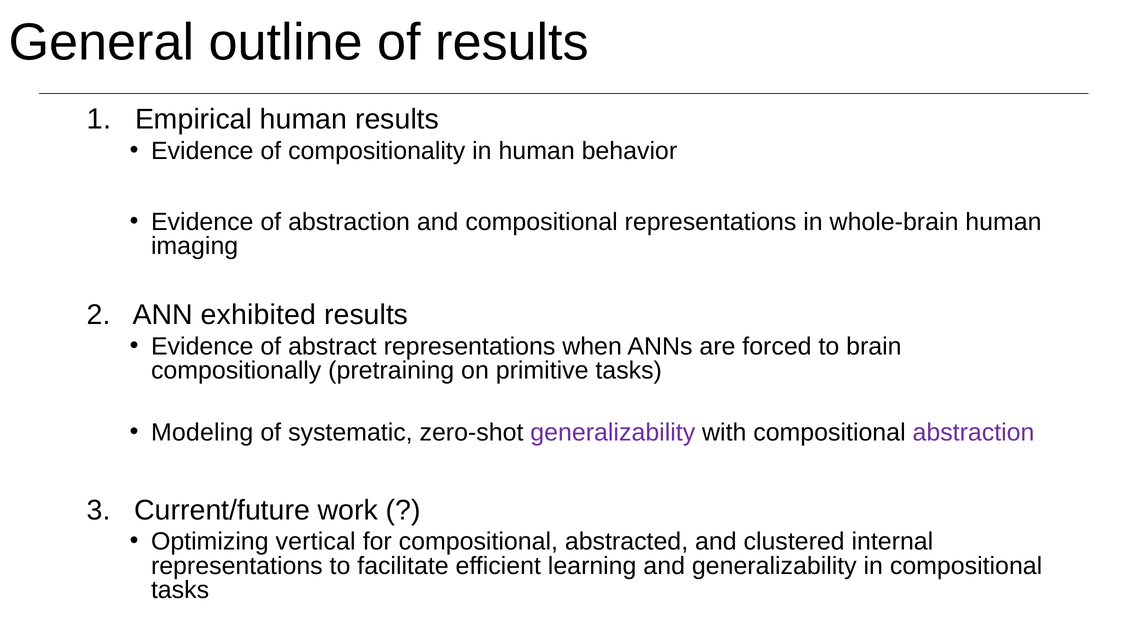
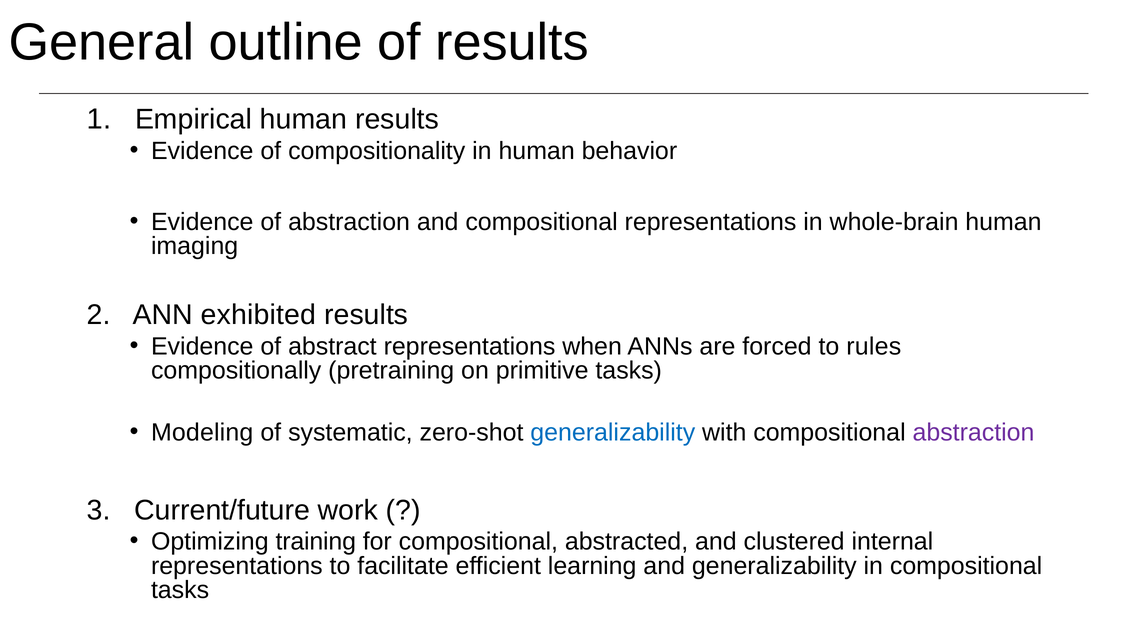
brain: brain -> rules (874, 346)
generalizability colour: purple -> blue (613, 432)
vertical: vertical -> training (316, 542)
